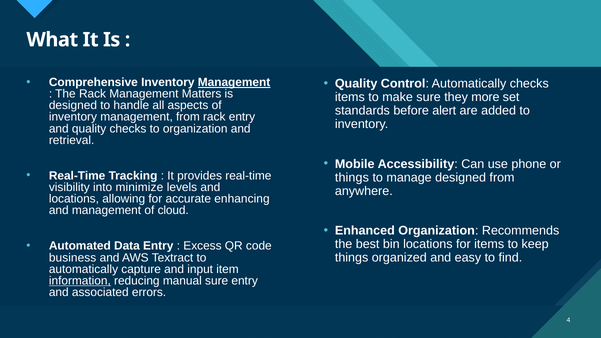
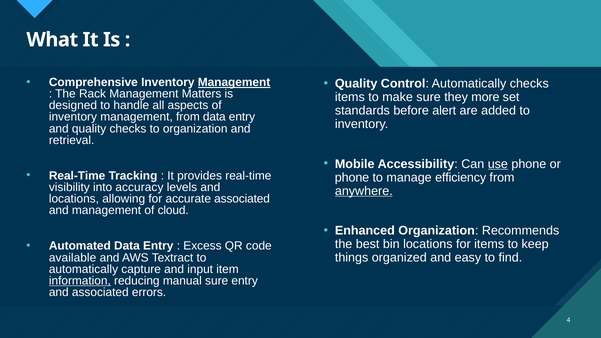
from rack: rack -> data (214, 117)
use underline: none -> present (498, 164)
things: things -> phone (352, 177)
manage designed: designed -> efficiency (461, 177)
minimize: minimize -> accuracy (139, 187)
anywhere underline: none -> present (364, 191)
accurate enhancing: enhancing -> associated (242, 199)
business: business -> available (73, 258)
